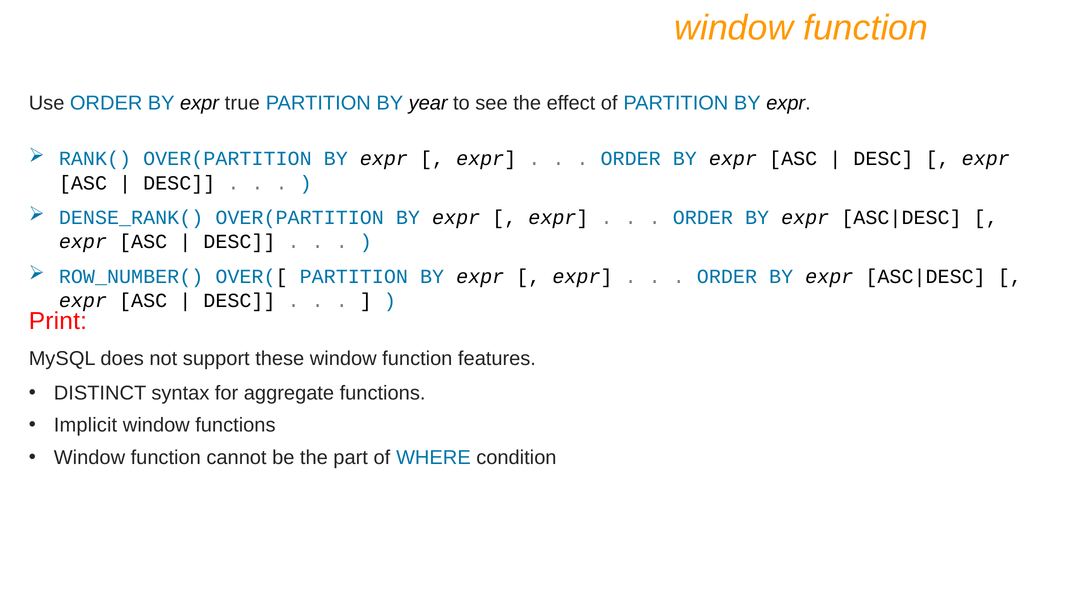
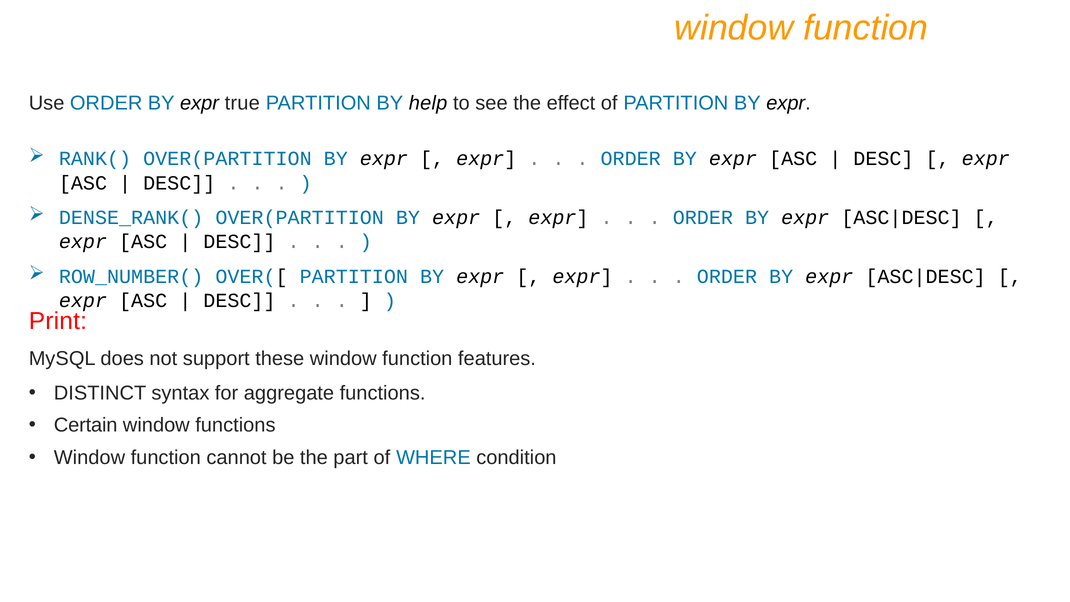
year: year -> help (428, 103)
Implicit: Implicit -> Certain (86, 425)
